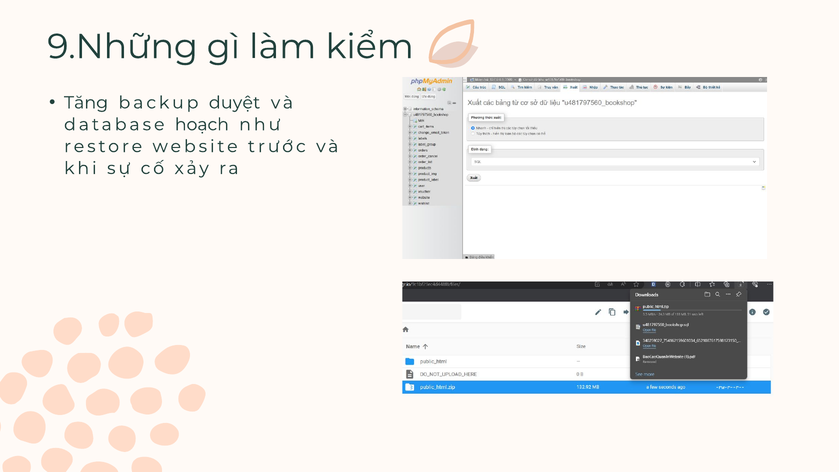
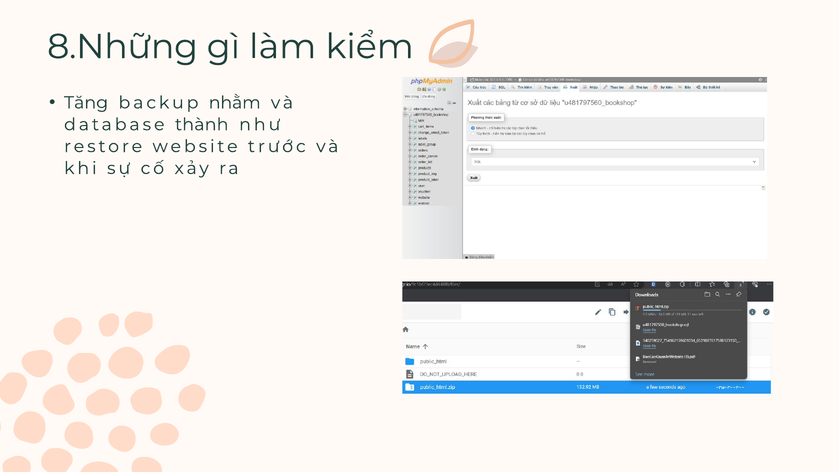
9.Những: 9.Những -> 8.Những (123, 47)
duyệt: duyệt -> nhằm (235, 103)
hoạch: hoạch -> thành (202, 125)
